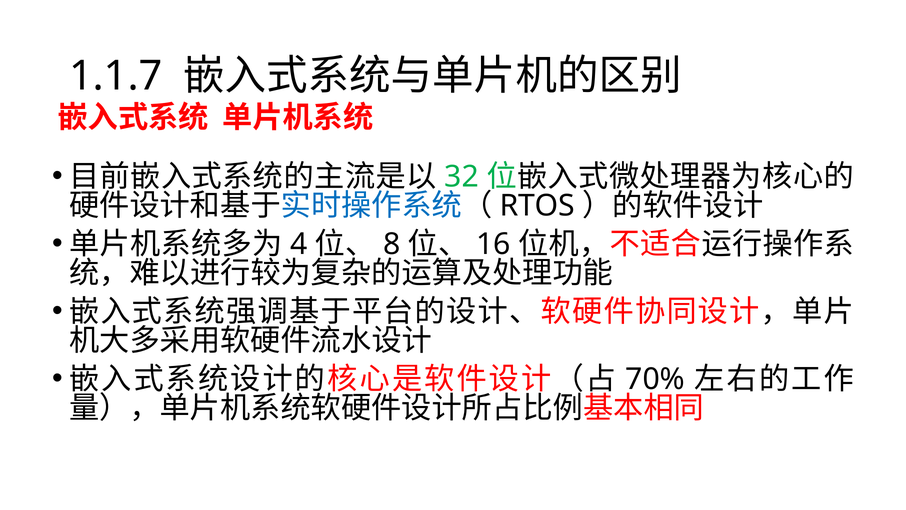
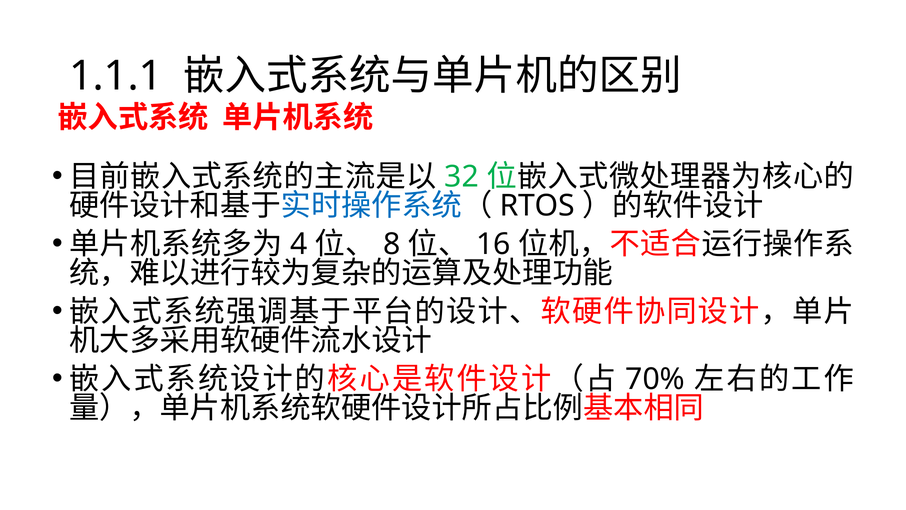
1.1.7: 1.1.7 -> 1.1.1 (116, 76)
